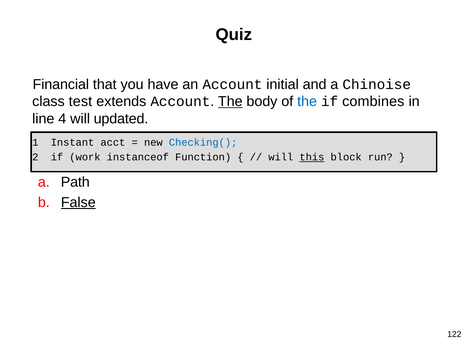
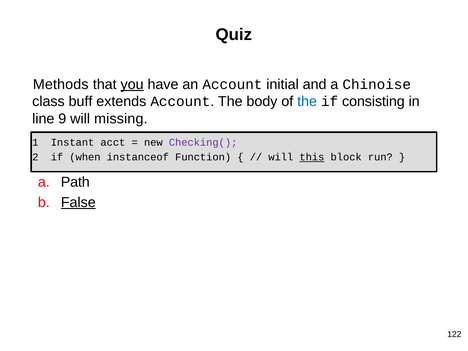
Financial: Financial -> Methods (61, 84)
you underline: none -> present (132, 84)
test: test -> buff (81, 101)
The underline: present -> none (230, 101)
combines: combines -> consisting (373, 101)
4: 4 -> 9 (62, 119)
updated: updated -> missing (121, 119)
Checking( colour: blue -> purple (203, 143)
work: work -> when (85, 157)
